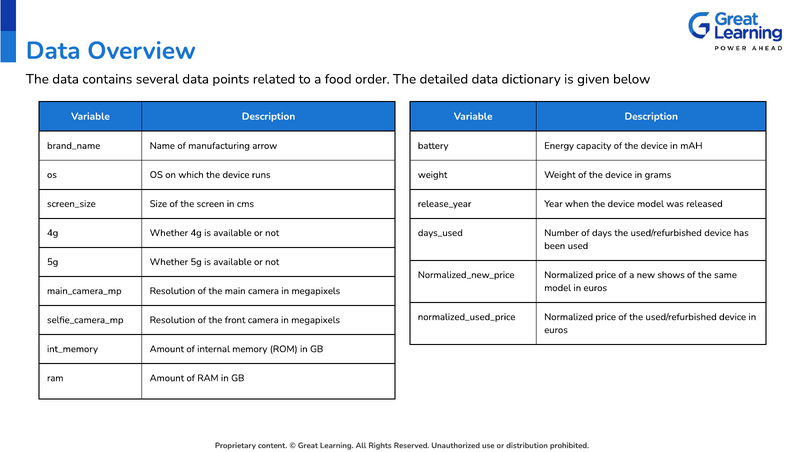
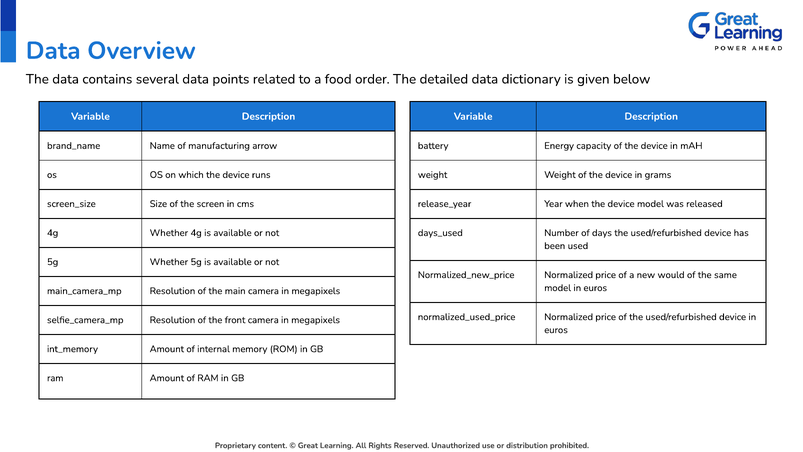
shows: shows -> would (671, 275)
